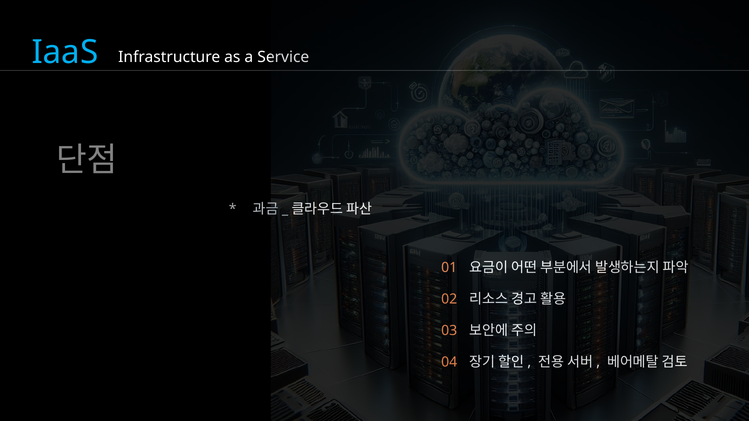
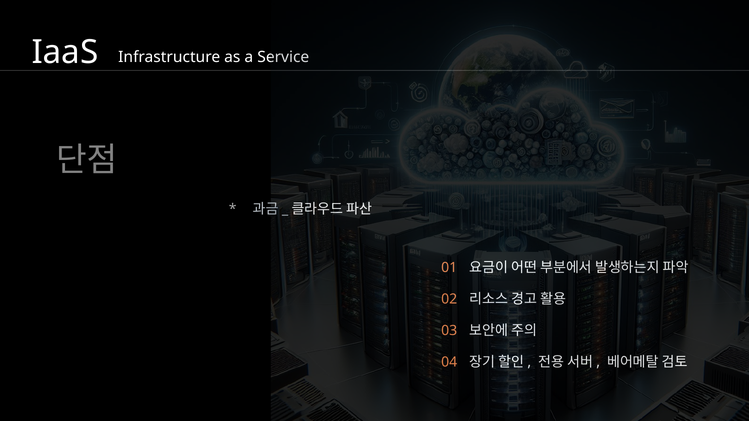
IaaS colour: light blue -> white (65, 52)
